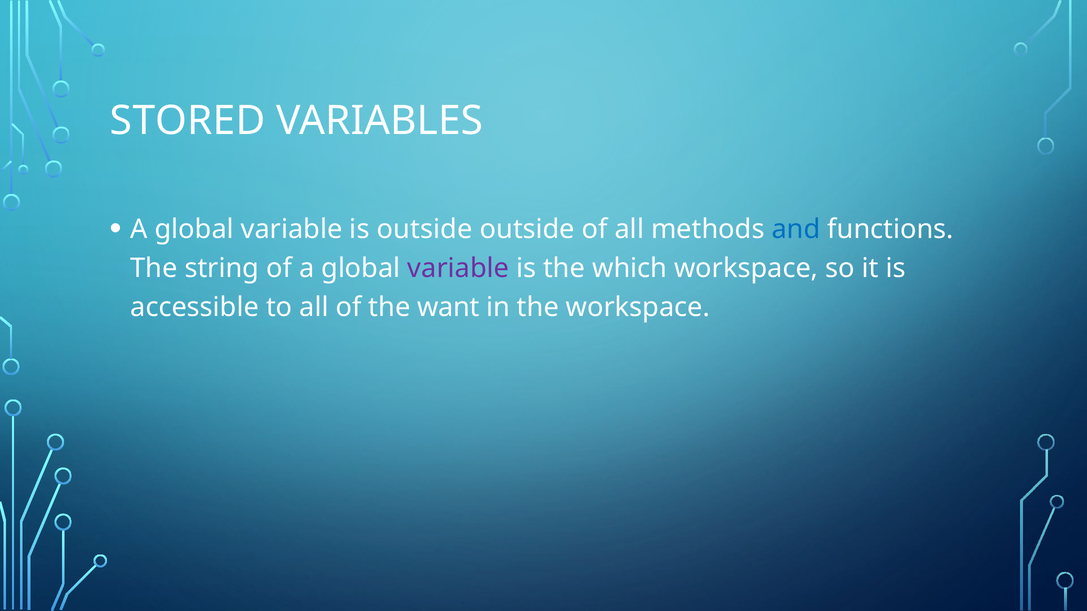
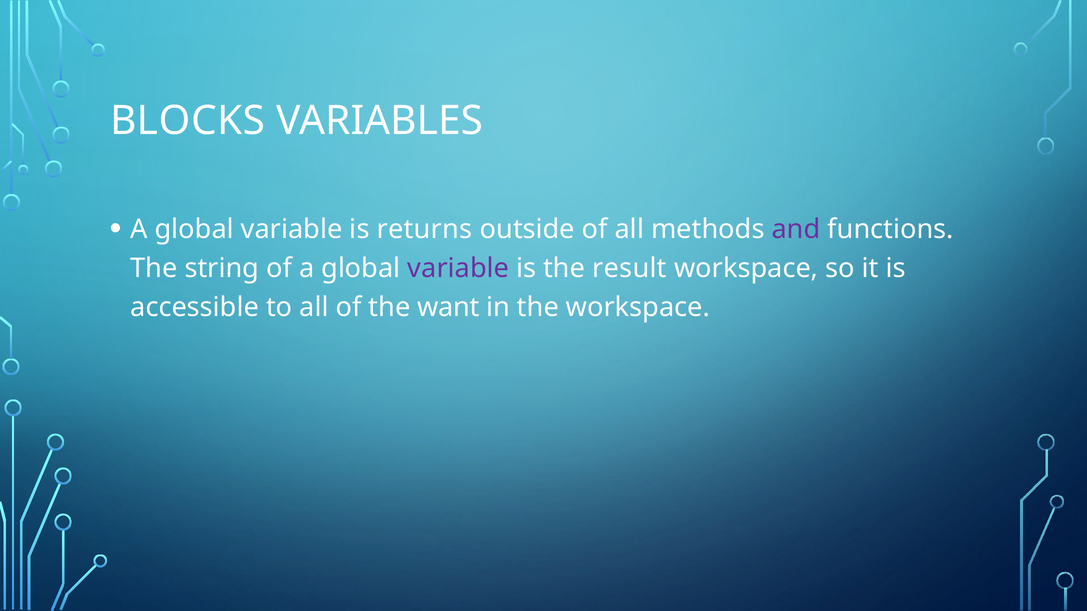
STORED: STORED -> BLOCKS (188, 121)
is outside: outside -> returns (425, 229)
and colour: blue -> purple (796, 229)
which: which -> result (629, 268)
